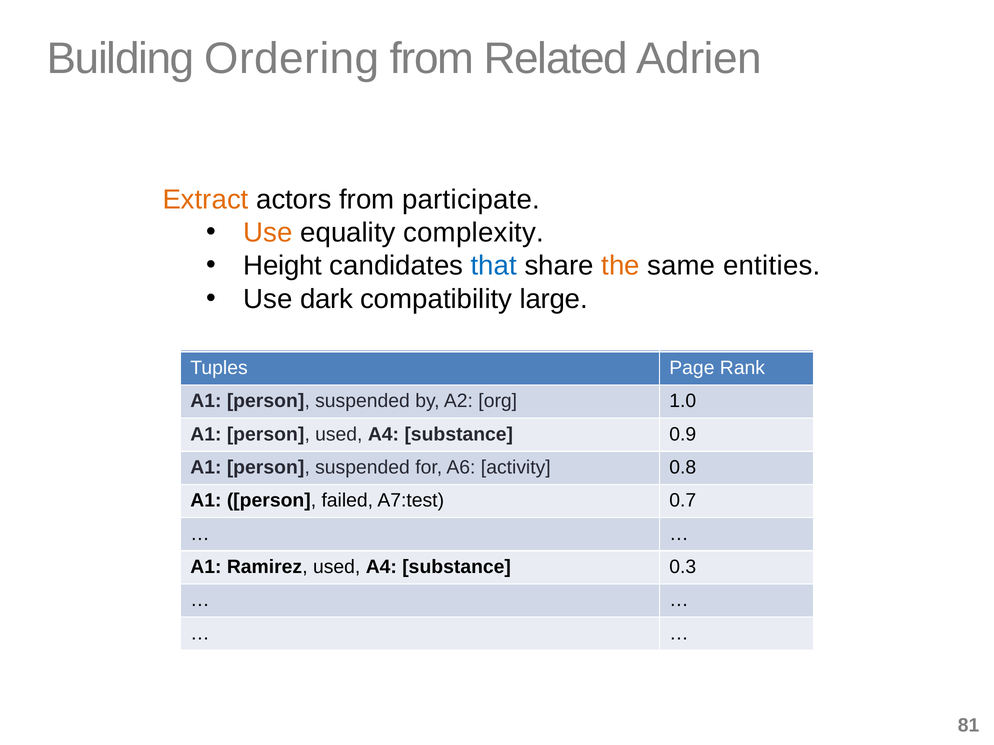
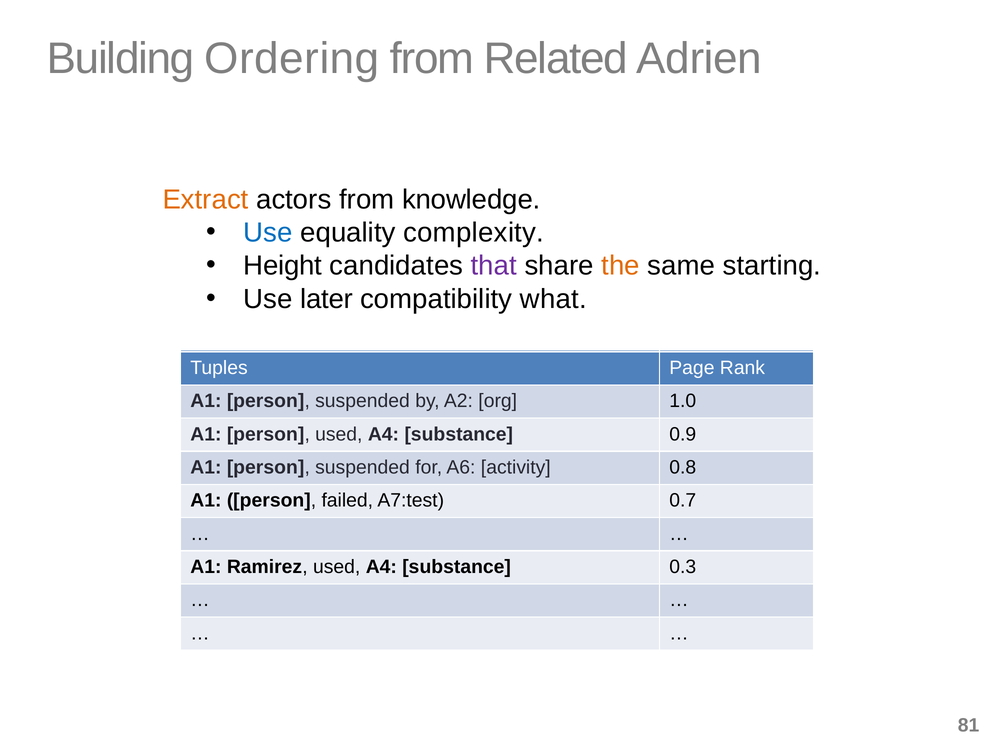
participate: participate -> knowledge (471, 200)
Use colour: orange -> blue (268, 233)
that colour: blue -> purple (494, 266)
entities: entities -> starting (772, 266)
dark: dark -> later (327, 299)
large: large -> what (554, 299)
